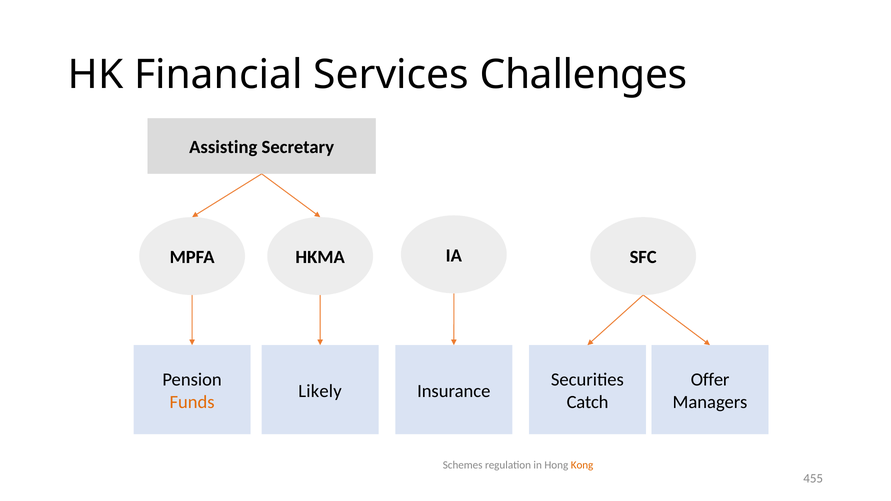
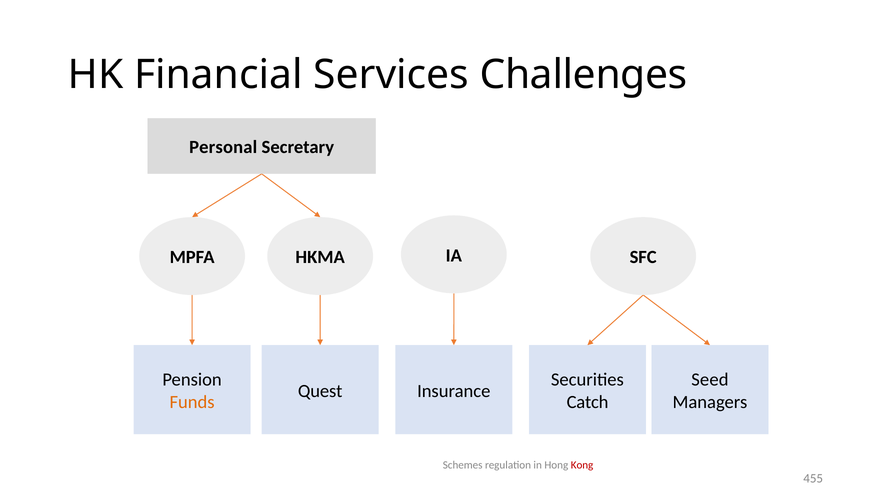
Assisting: Assisting -> Personal (223, 147)
Offer: Offer -> Seed (710, 380)
Likely: Likely -> Quest (320, 391)
Kong colour: orange -> red (582, 465)
